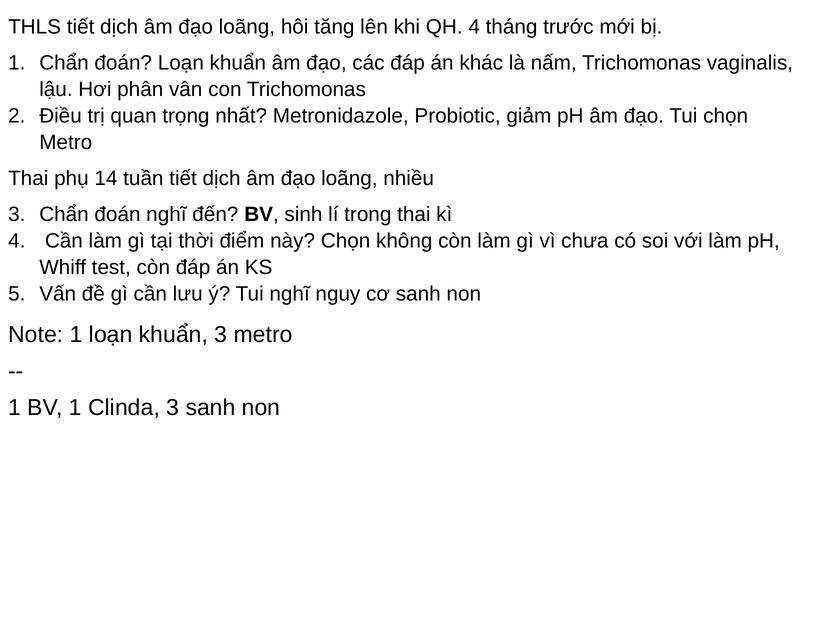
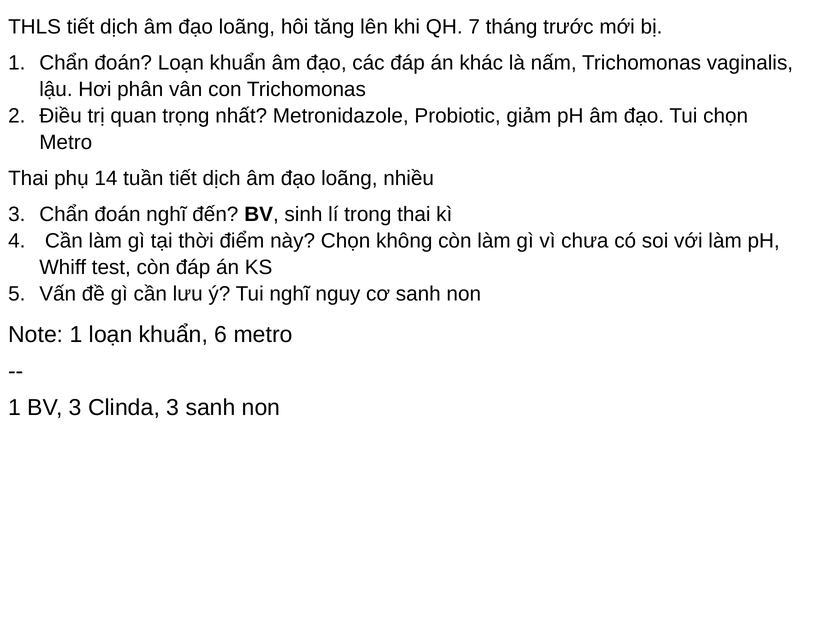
QH 4: 4 -> 7 (474, 27)
khuẩn 3: 3 -> 6 (221, 335)
BV 1: 1 -> 3 (75, 407)
